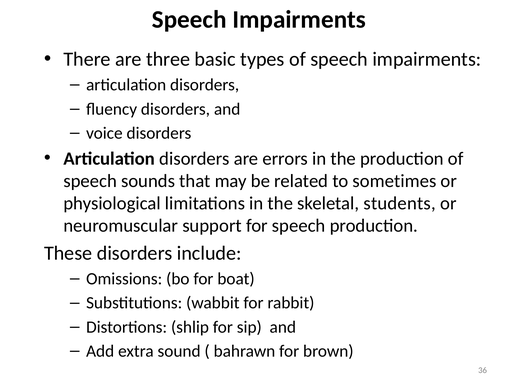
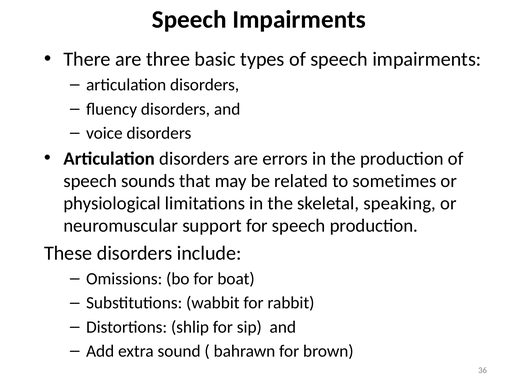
students: students -> speaking (400, 204)
